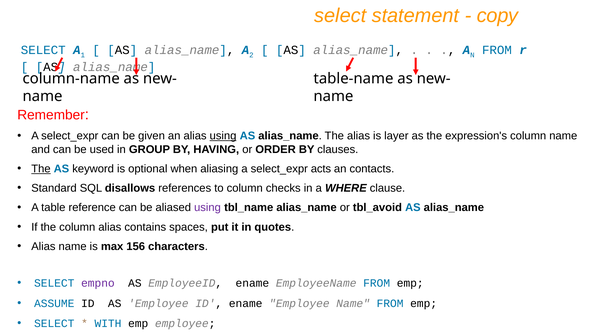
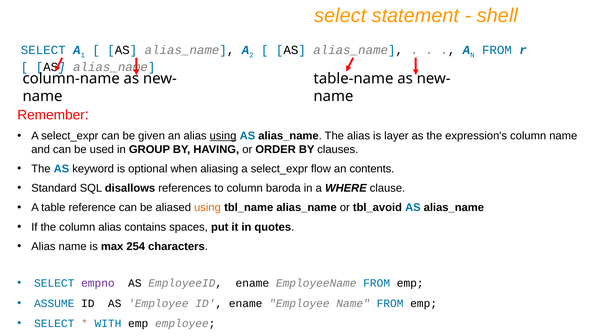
copy: copy -> shell (497, 16)
The underline: present -> none (41, 169)
acts: acts -> flow (321, 169)
contacts: contacts -> contents (372, 169)
checks: checks -> baroda (283, 188)
using colour: purple -> orange (207, 207)
156: 156 -> 254 (136, 246)
